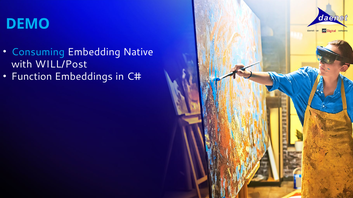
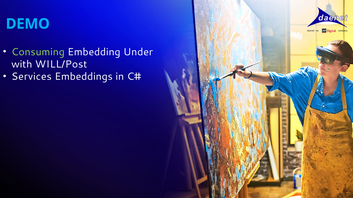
Consuming colour: light blue -> light green (38, 52)
Native: Native -> Under (138, 52)
Function: Function -> Services (32, 77)
